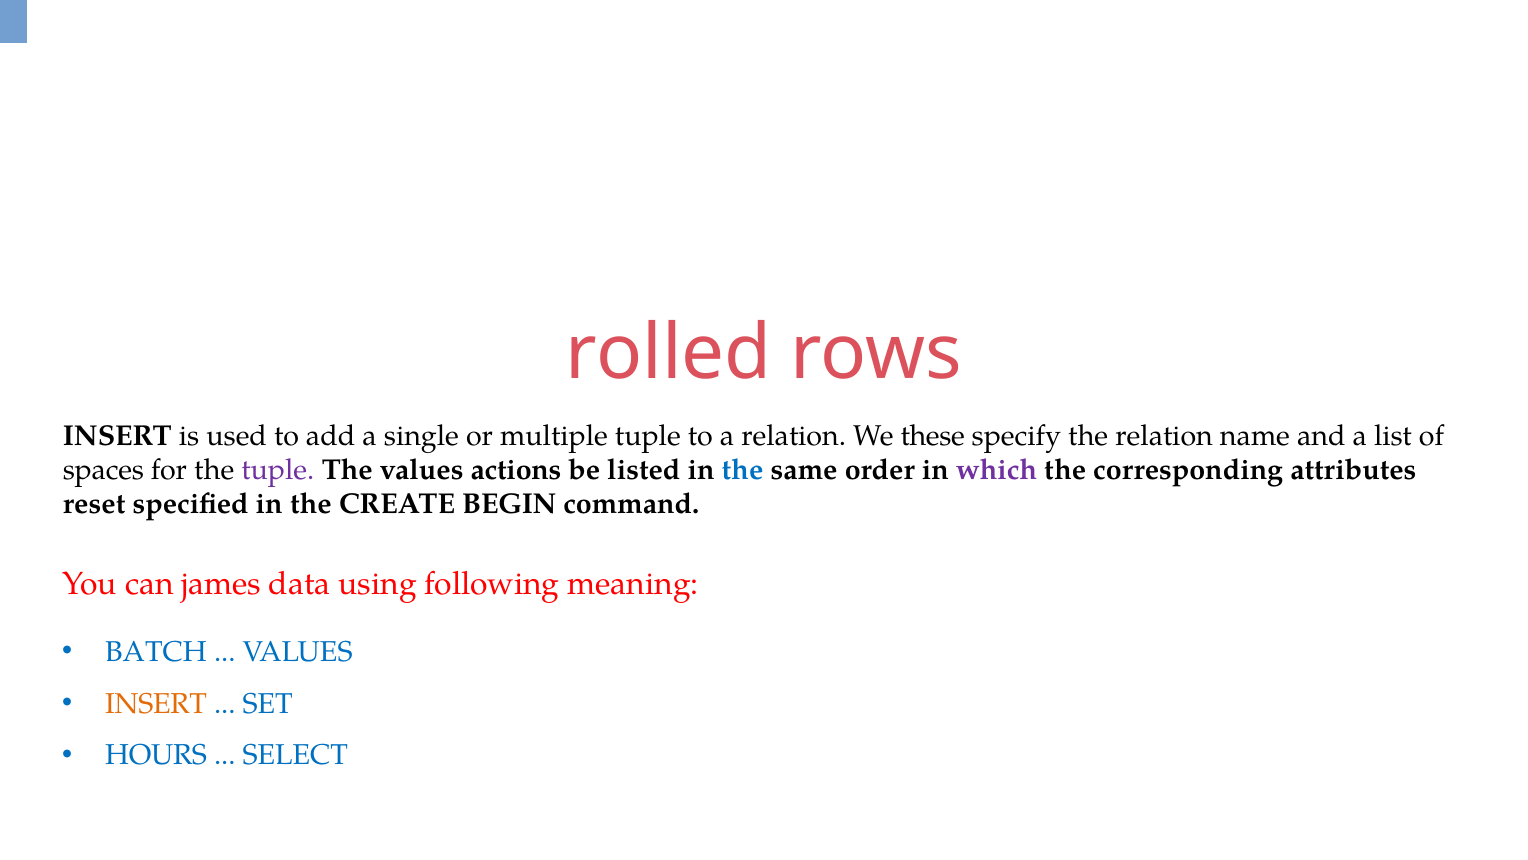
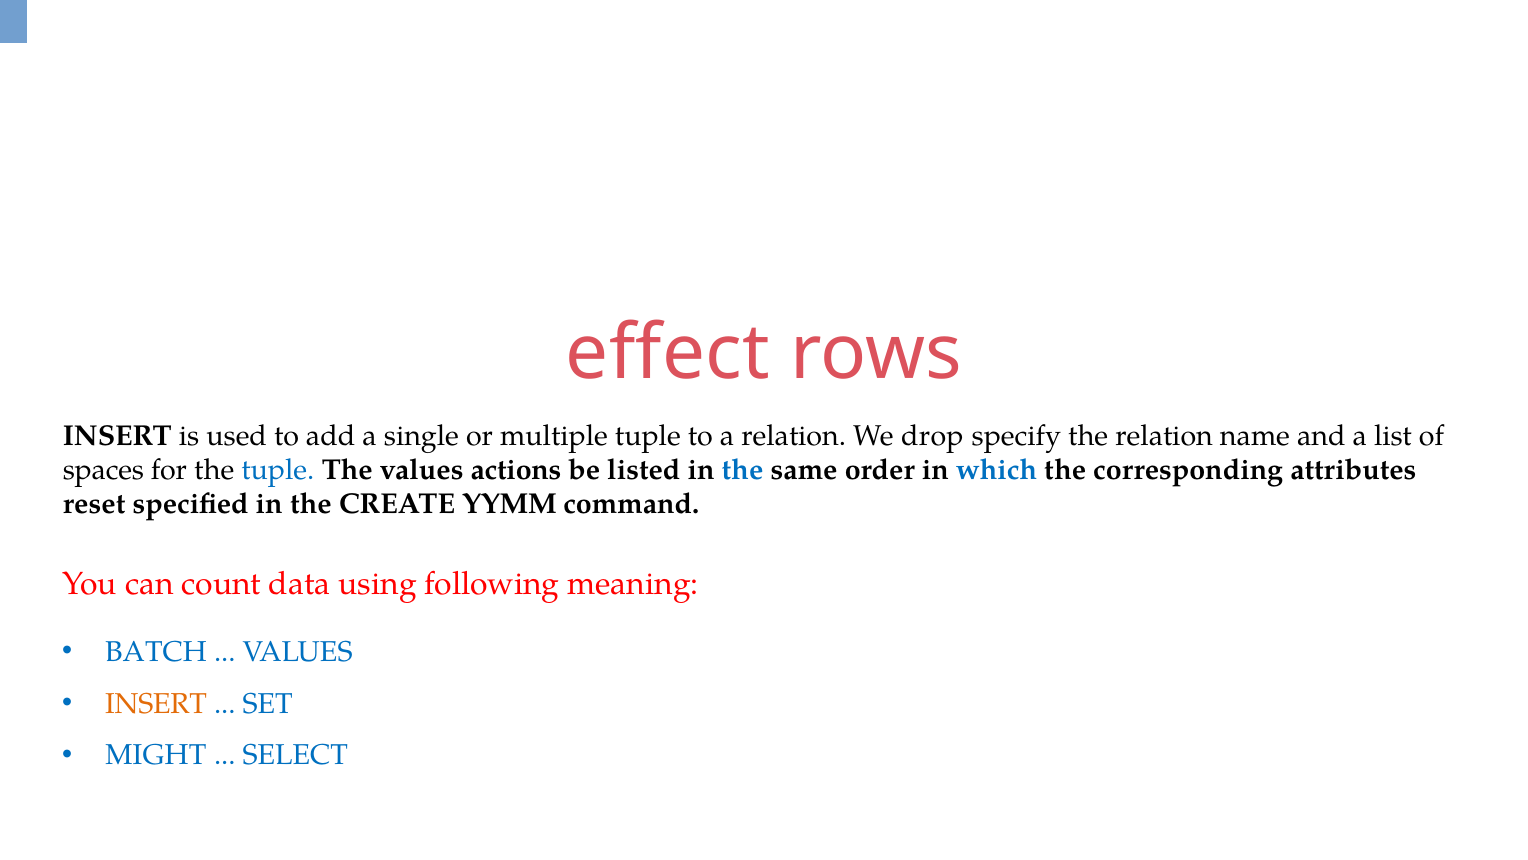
rolled: rolled -> effect (668, 353)
these: these -> drop (932, 435)
tuple colour: purple -> blue (278, 470)
which colour: purple -> blue (997, 470)
BEGIN: BEGIN -> YYMM (509, 504)
james: james -> count (221, 583)
HOURS: HOURS -> MIGHT (156, 755)
